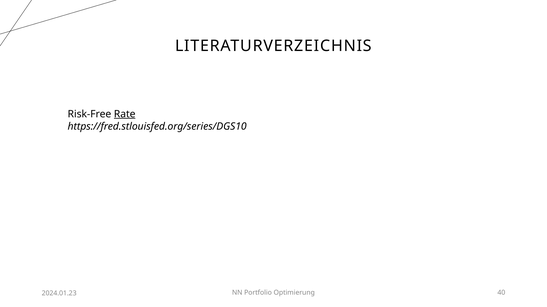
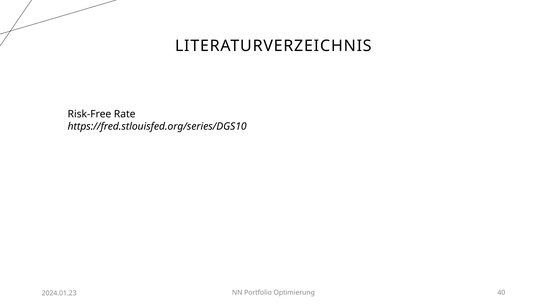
Rate underline: present -> none (125, 114)
